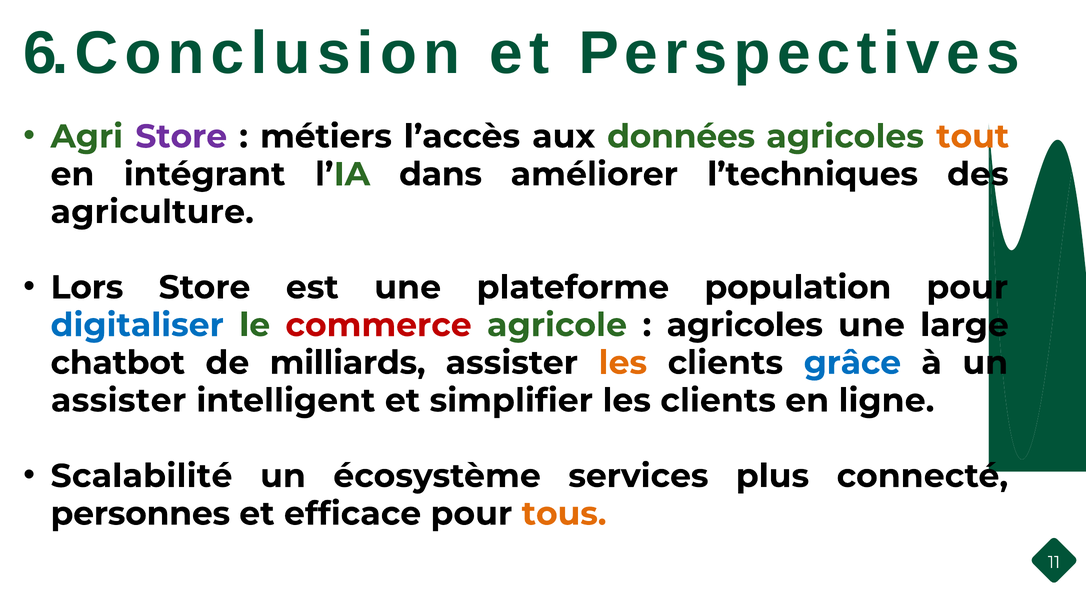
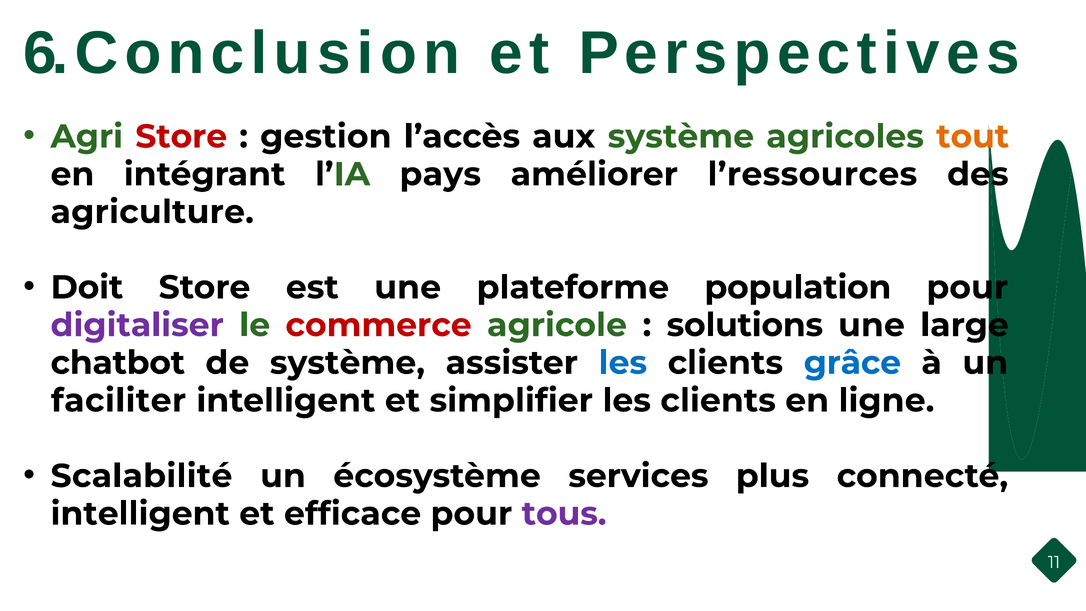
Store colour: purple -> red (181, 137)
métiers: métiers -> gestion (326, 137)
aux données: données -> système (681, 137)
dans: dans -> pays (440, 174)
l’techniques: l’techniques -> l’ressources (812, 174)
Lors: Lors -> Doit (87, 287)
digitaliser colour: blue -> purple (137, 325)
agricoles: agricoles -> solutions (745, 325)
de milliards: milliards -> système (347, 363)
les colour: orange -> blue (623, 363)
assister: assister -> faciliter (119, 401)
personnes: personnes -> intelligent (140, 514)
tous colour: orange -> purple (564, 514)
